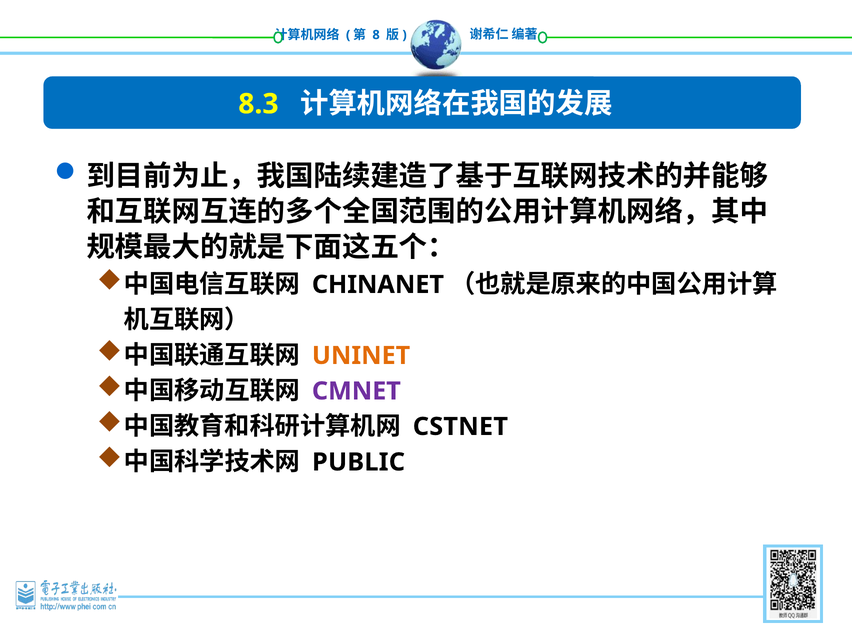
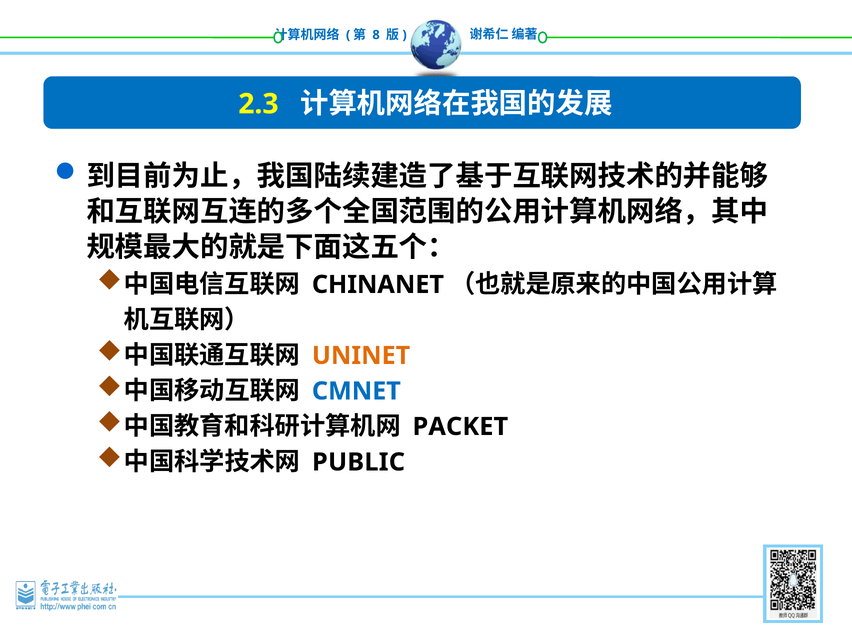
8.3: 8.3 -> 2.3 (258, 104)
CMNET colour: purple -> blue (356, 391)
CSTNET: CSTNET -> PACKET (460, 427)
